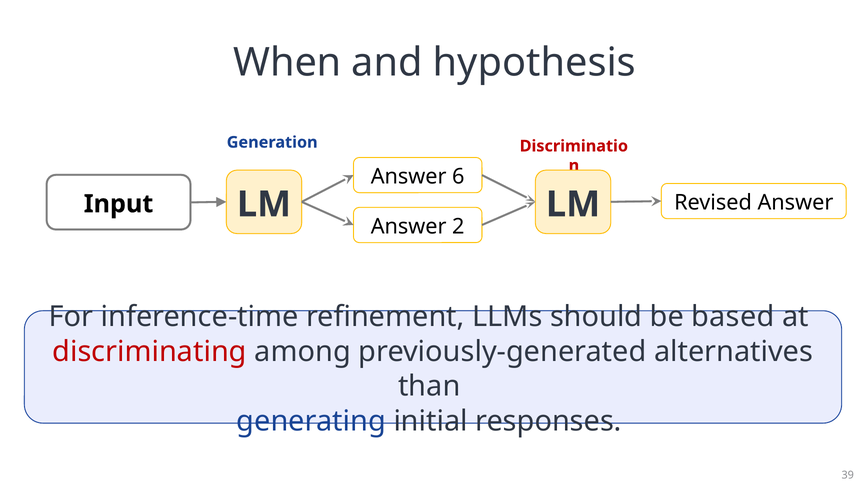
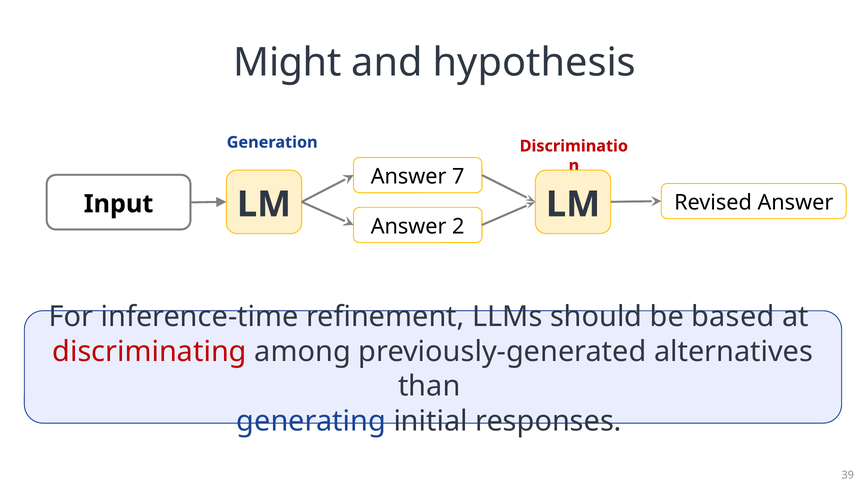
When: When -> Might (287, 63)
6: 6 -> 7 (458, 176)
